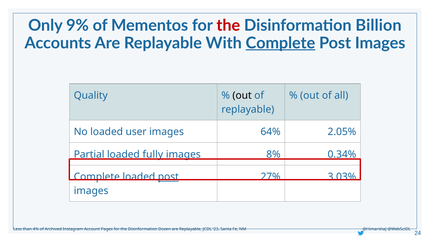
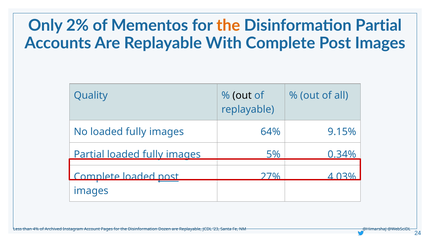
9%: 9% -> 2% (78, 26)
the colour: red -> orange (228, 26)
Disinformation Billion: Billion -> Partial (379, 26)
Complete underline: present -> none (280, 43)
No loaded user: user -> fully (136, 132)
2.05%: 2.05% -> 9.15% (342, 132)
8%: 8% -> 5% (273, 154)
3.03%: 3.03% -> 4.03% (342, 177)
